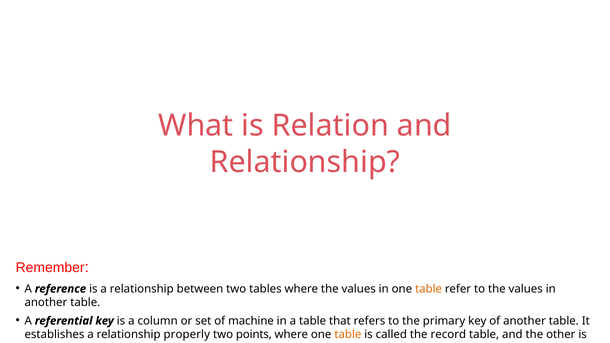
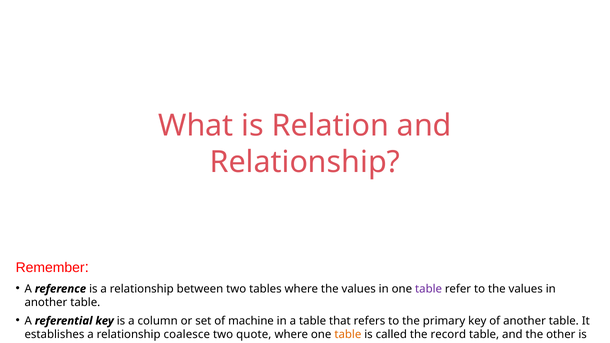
table colour: orange -> purple (429, 289)
properly: properly -> coalesce (187, 335)
points: points -> quote (254, 335)
